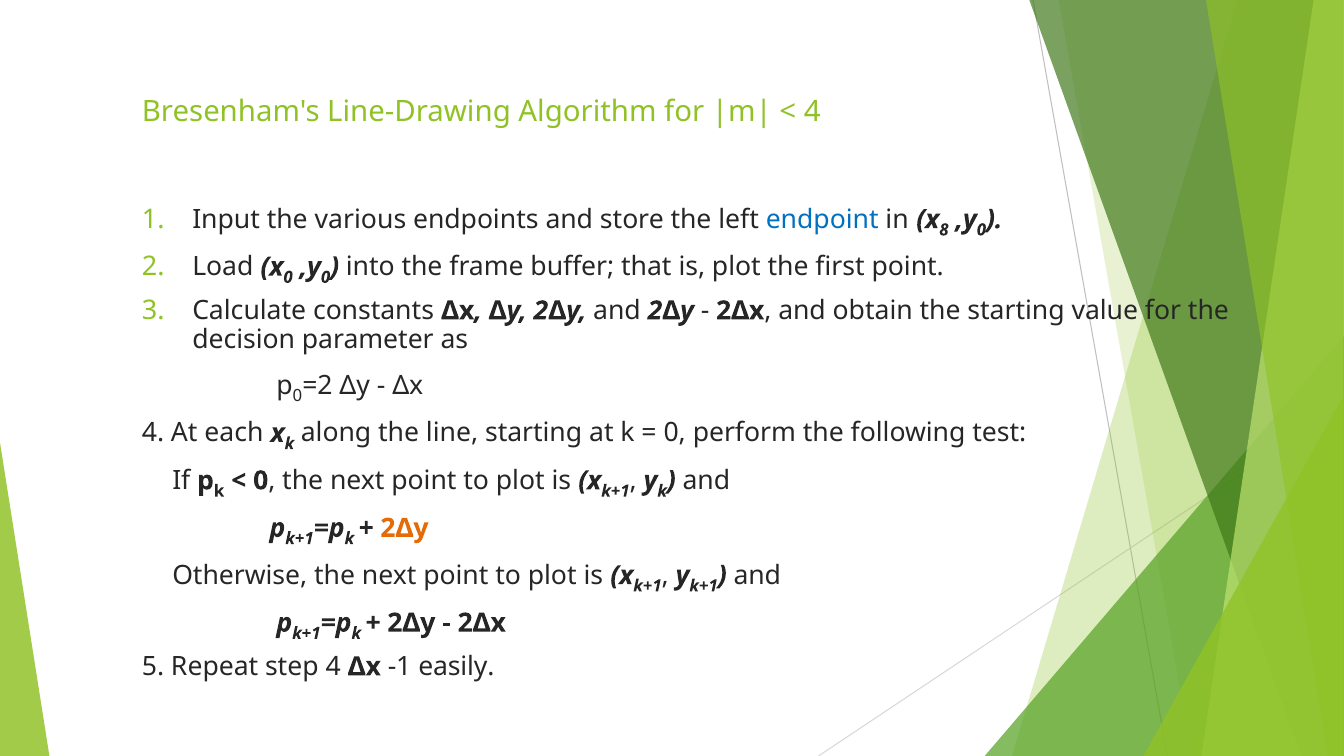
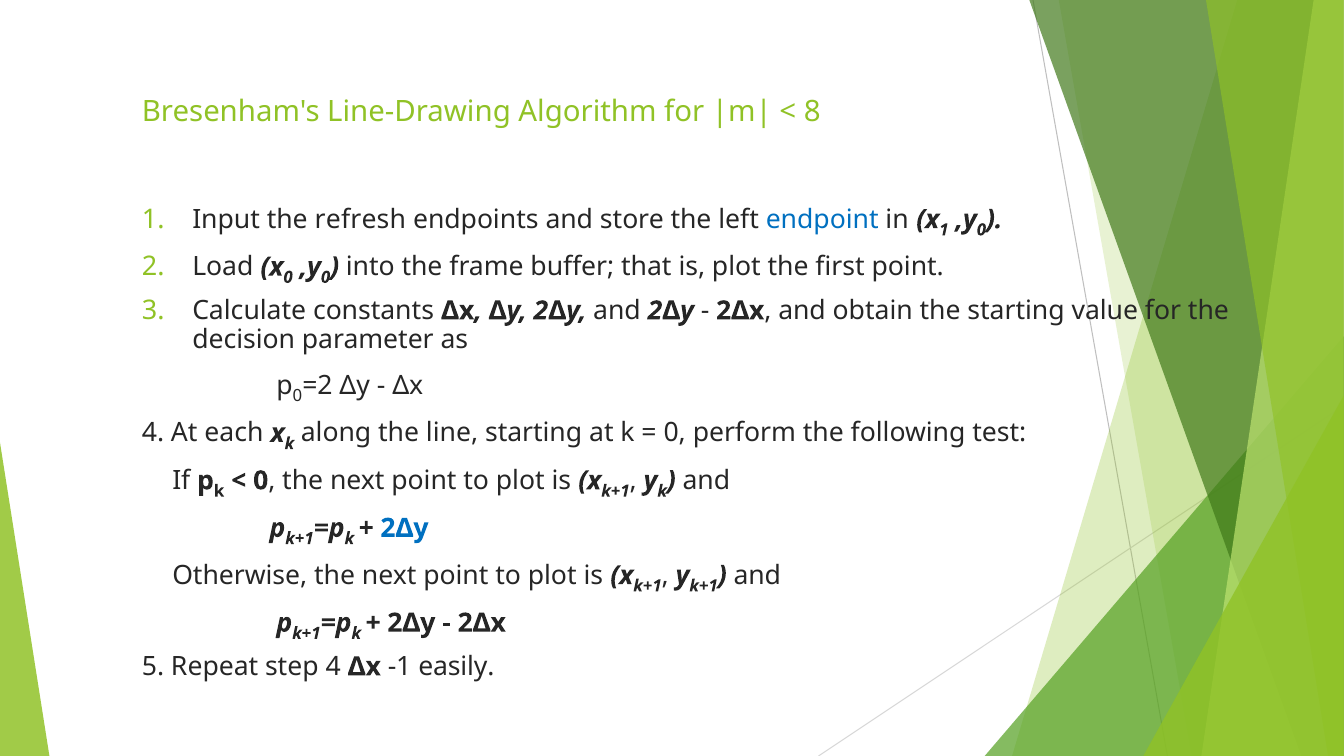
4: 4 -> 8 (812, 112)
various: various -> refresh (360, 219)
8: 8 -> 1 (944, 230)
2Δy colour: orange -> blue (404, 528)
